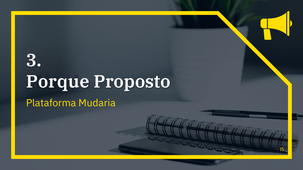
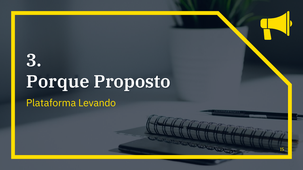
Mudaria: Mudaria -> Levando (97, 103)
